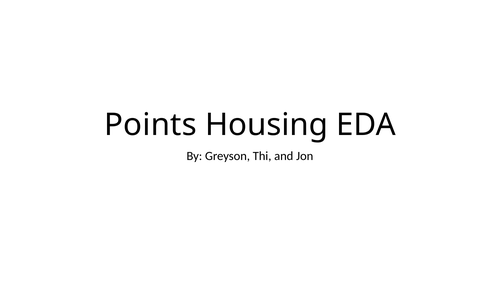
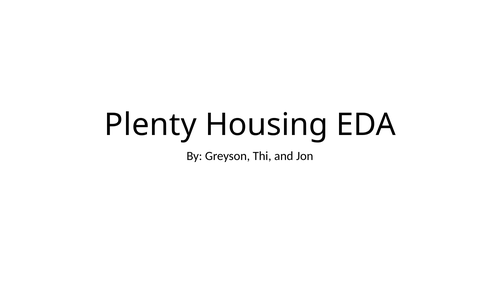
Points: Points -> Plenty (150, 125)
